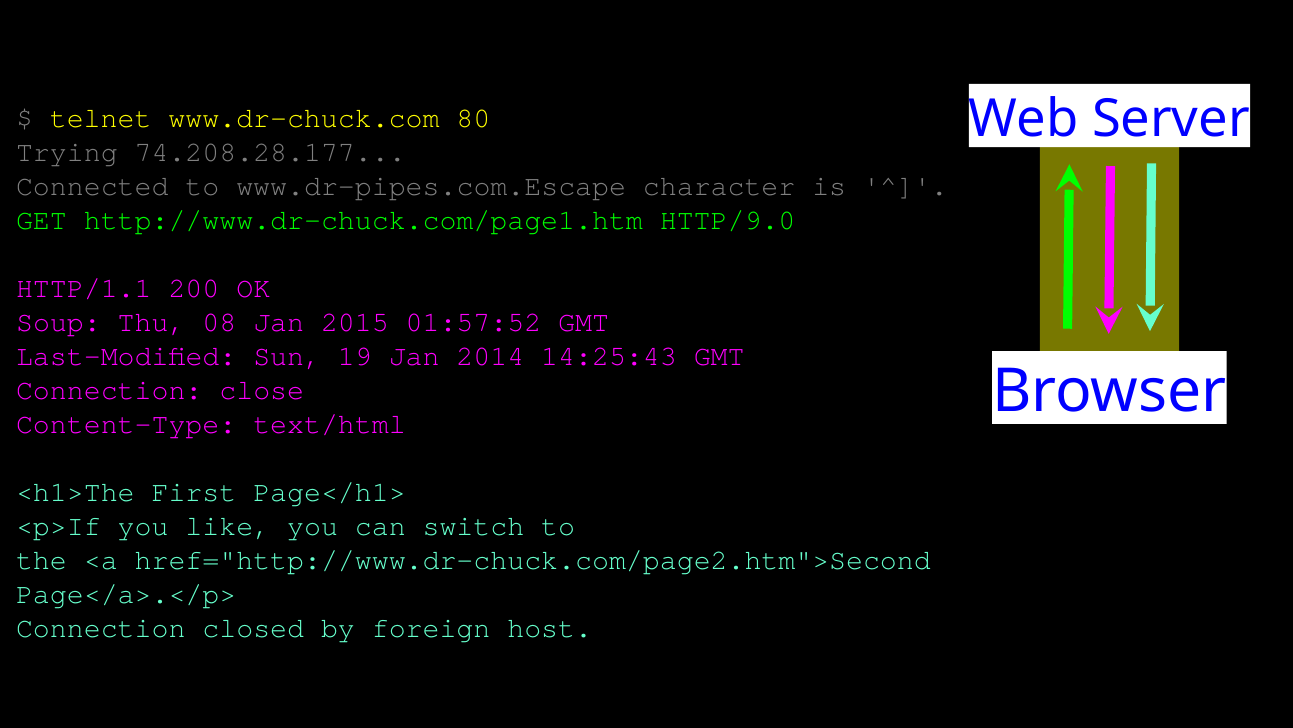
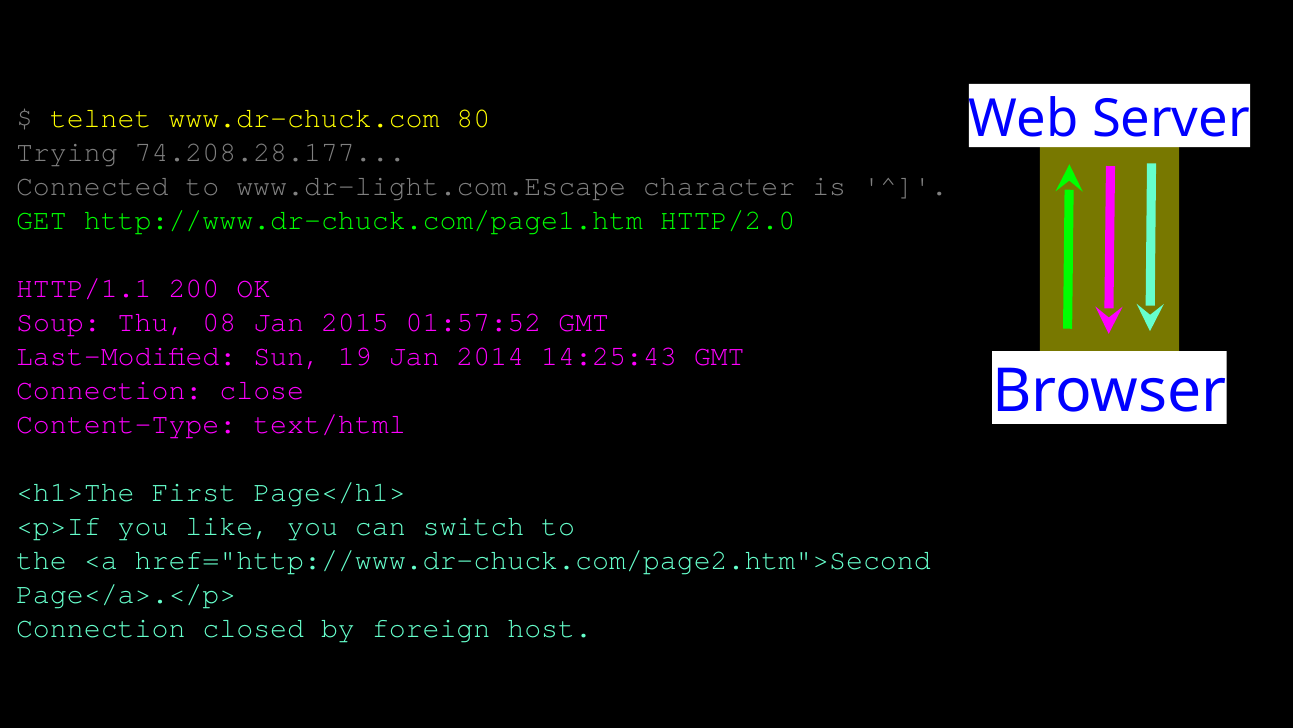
www.dr-pipes.com.Escape: www.dr-pipes.com.Escape -> www.dr-light.com.Escape (431, 186)
HTTP/9.0: HTTP/9.0 -> HTTP/2.0 (728, 220)
